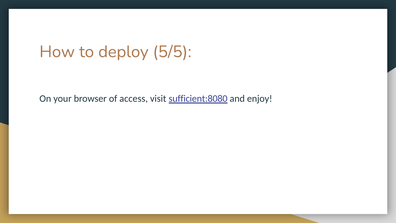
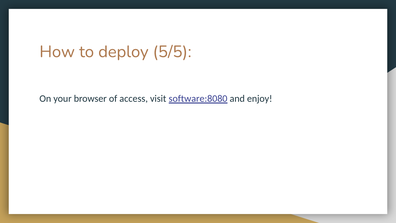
sufficient:8080: sufficient:8080 -> software:8080 (198, 99)
